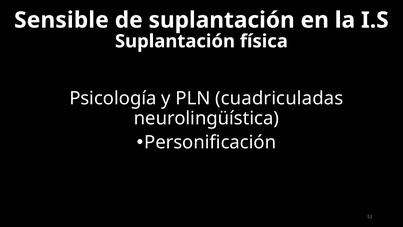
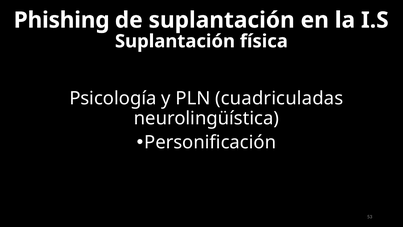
Sensible: Sensible -> Phishing (62, 20)
